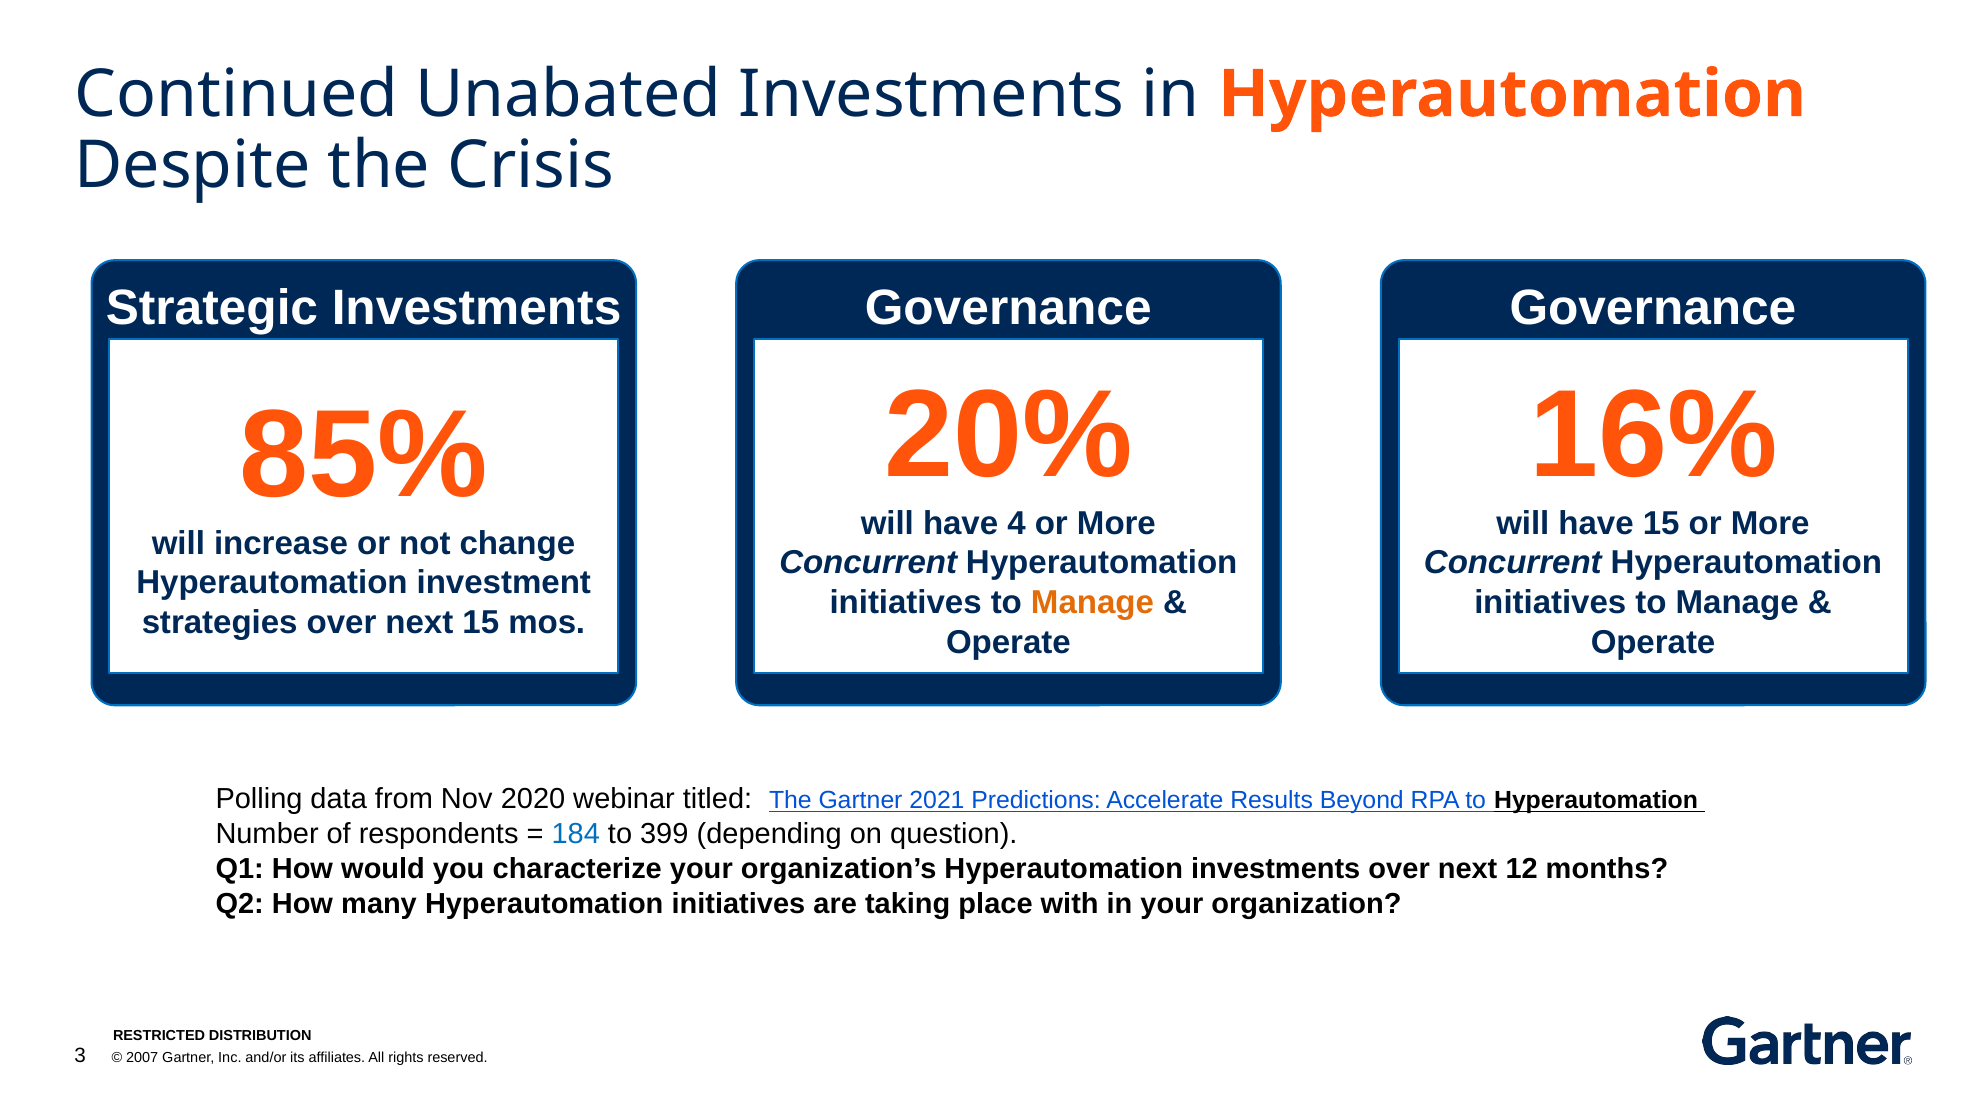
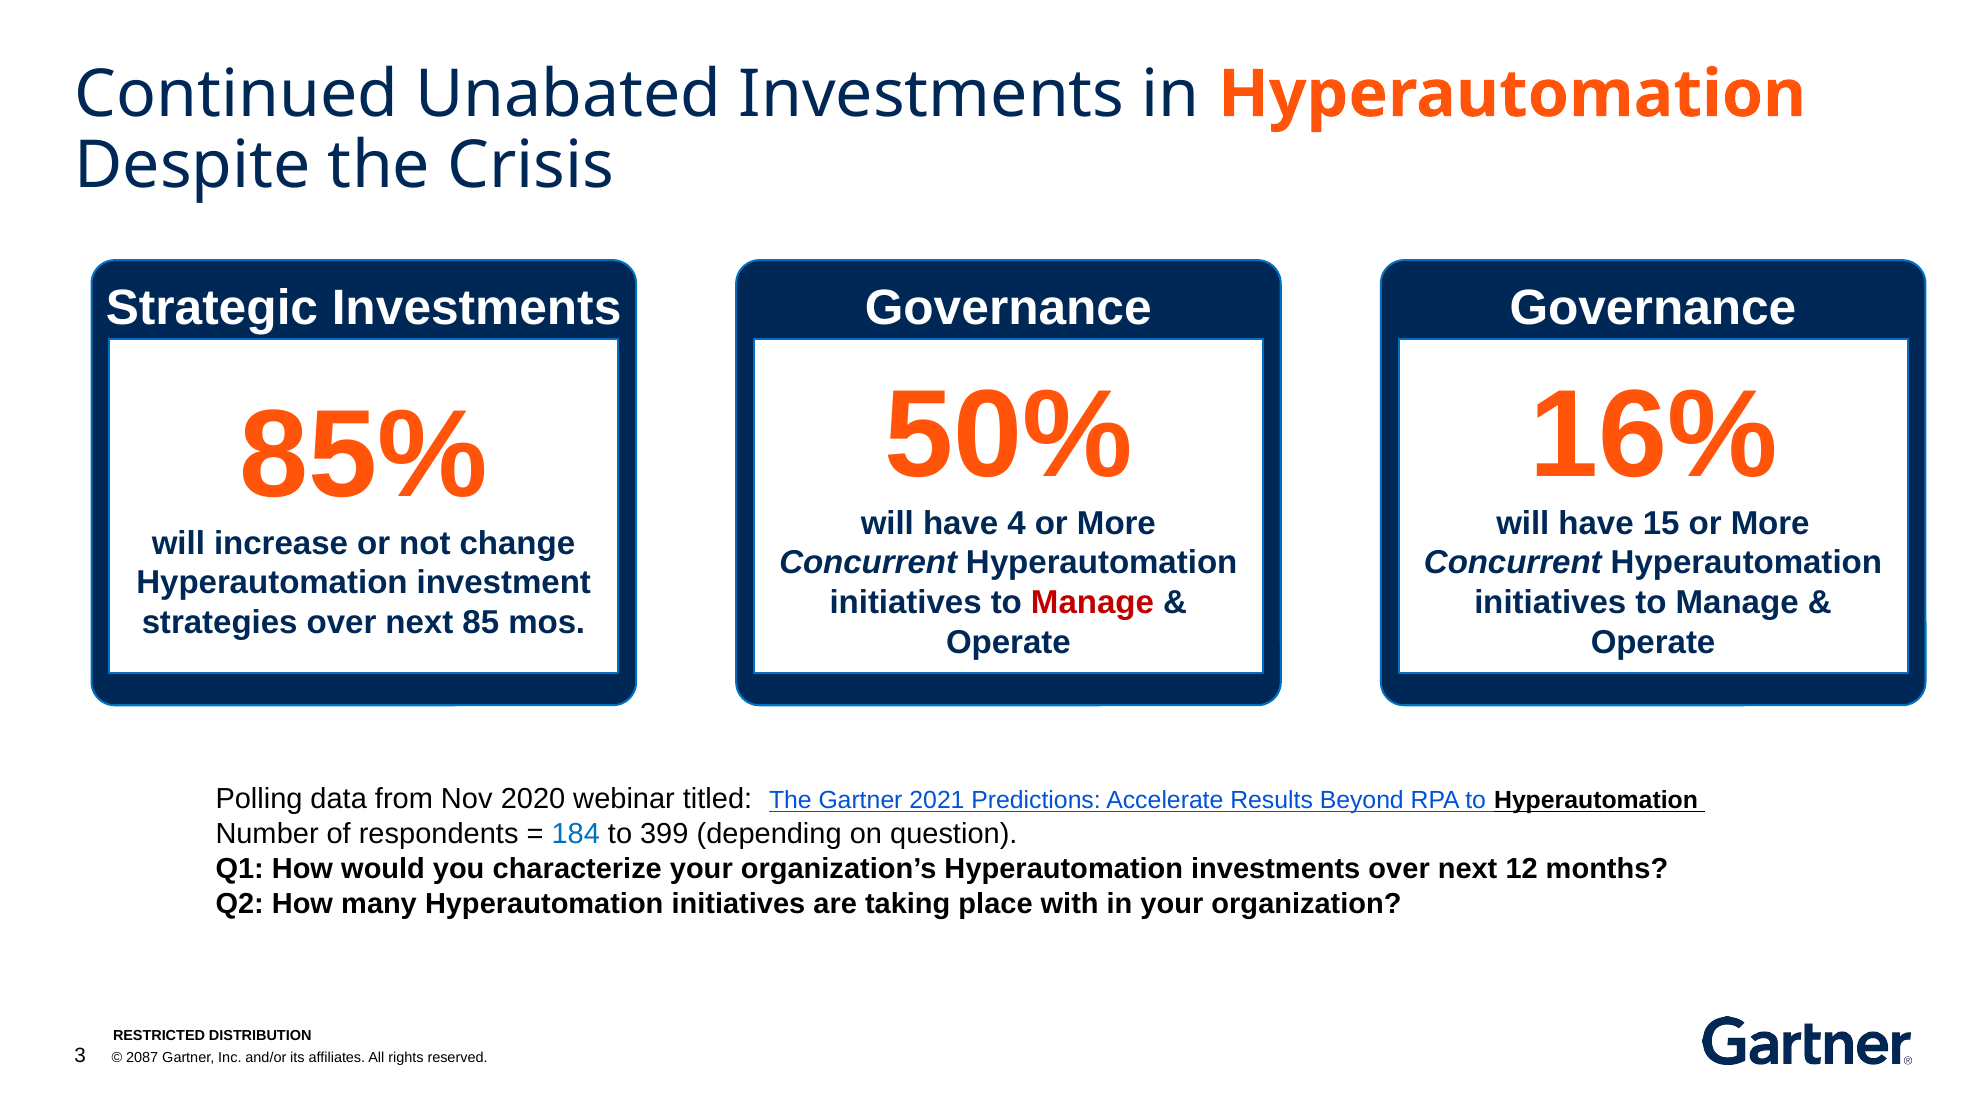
20%: 20% -> 50% (1009, 435)
Manage colour: orange -> red (1093, 603)
next 15: 15 -> 85 (481, 623)
2007: 2007 -> 2087 (142, 1057)
